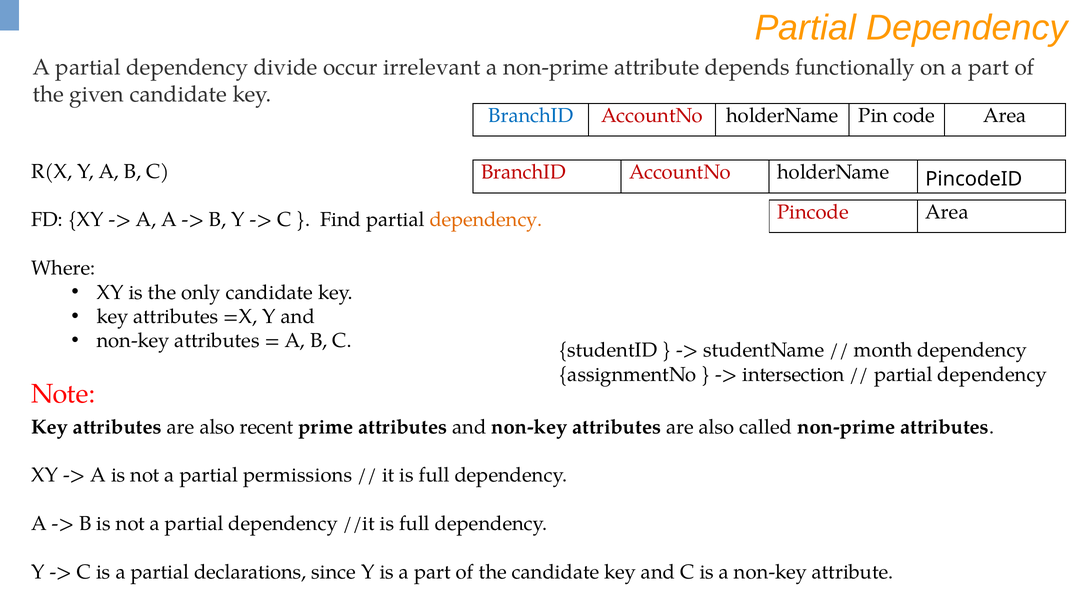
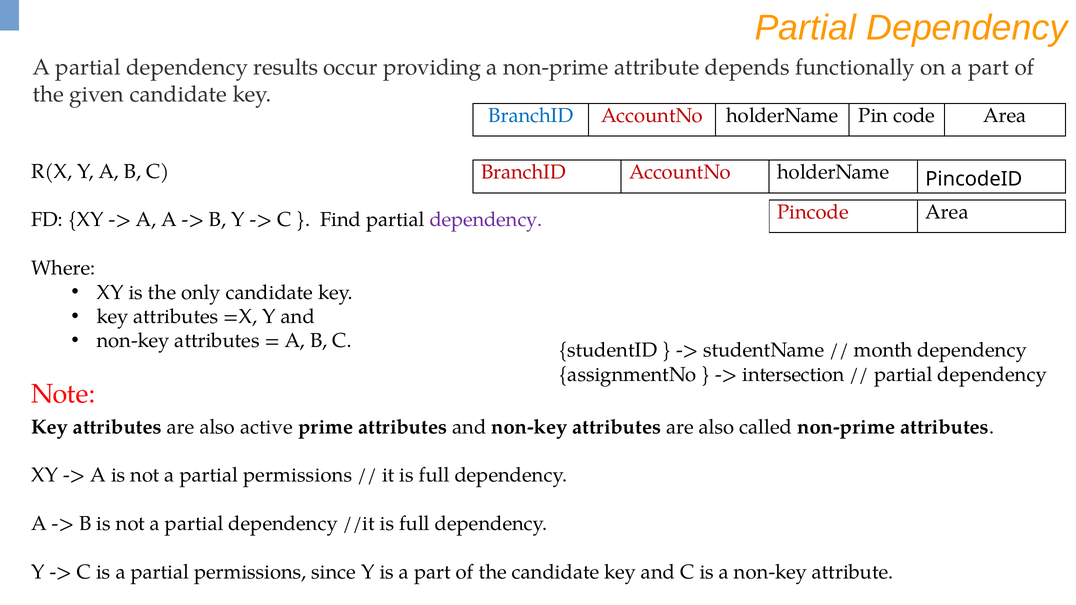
divide: divide -> results (286, 67)
irrelevant: irrelevant -> providing (432, 67)
dependency colour: orange -> purple (486, 220)
recent: recent -> active (266, 427)
is a partial declarations: declarations -> permissions (250, 572)
